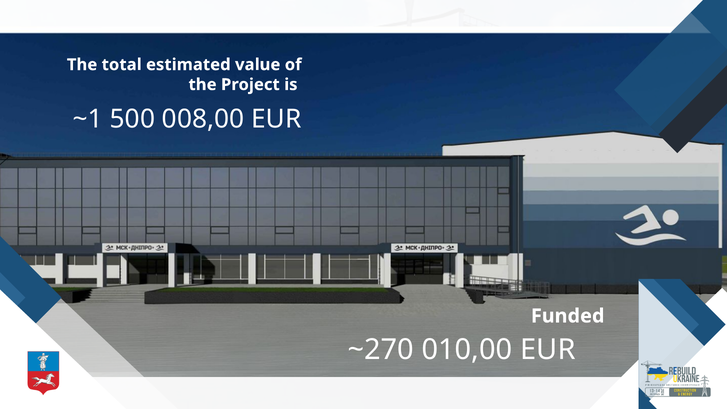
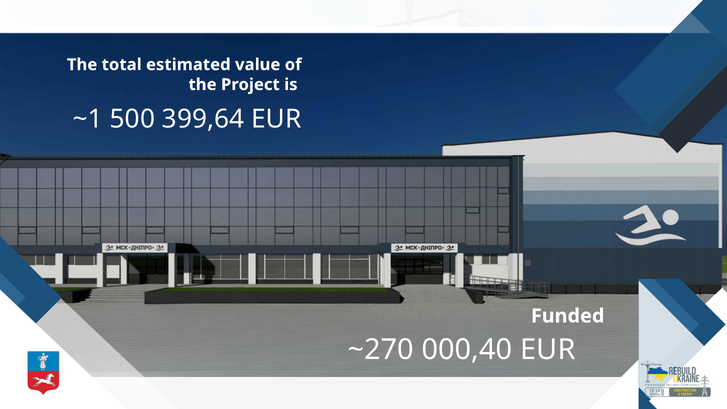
008,00: 008,00 -> 399,64 (203, 119)
010,00: 010,00 -> 000,40 (467, 349)
